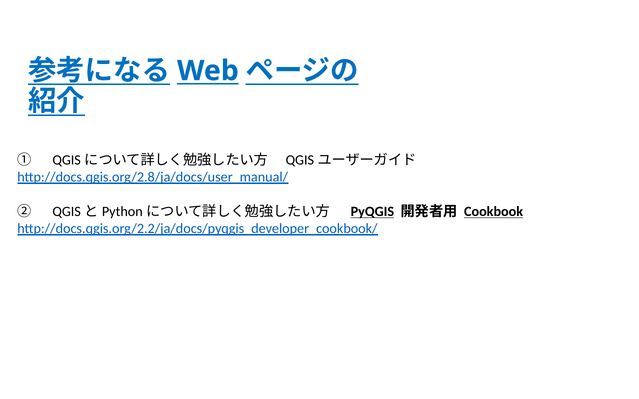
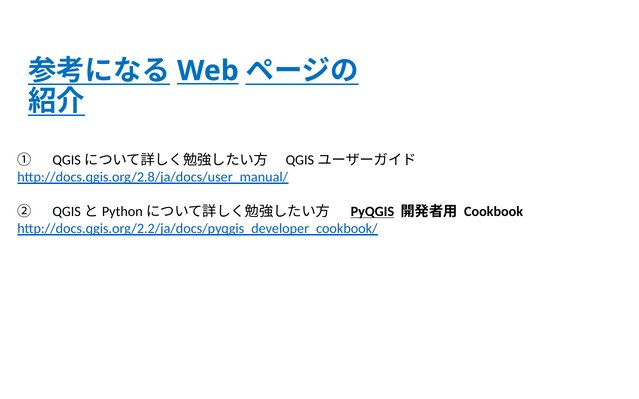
Cookbook underline: present -> none (494, 212)
